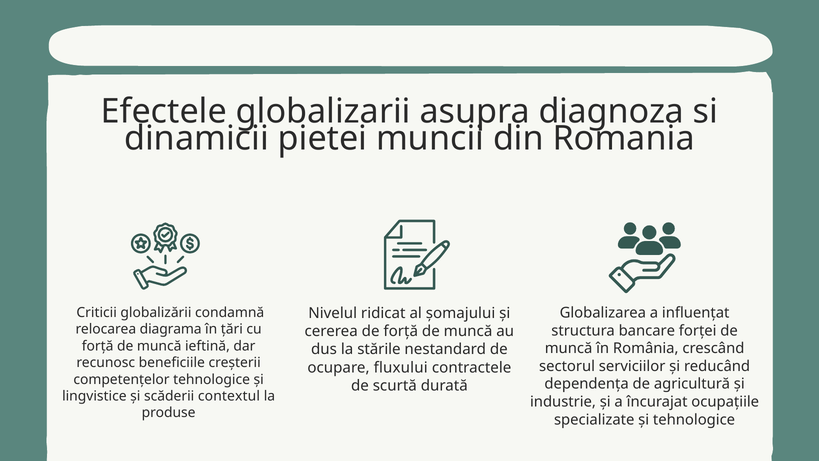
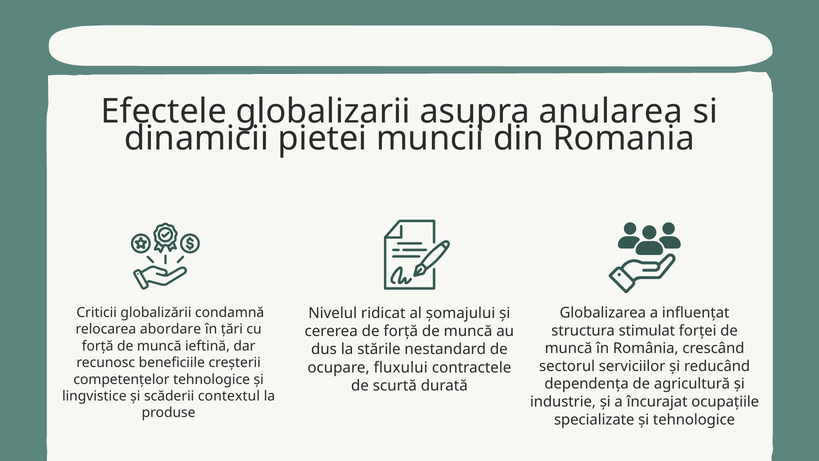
diagnoza: diagnoza -> anularea (611, 111)
diagrama: diagrama -> abordare (171, 329)
bancare: bancare -> stimulat (647, 330)
